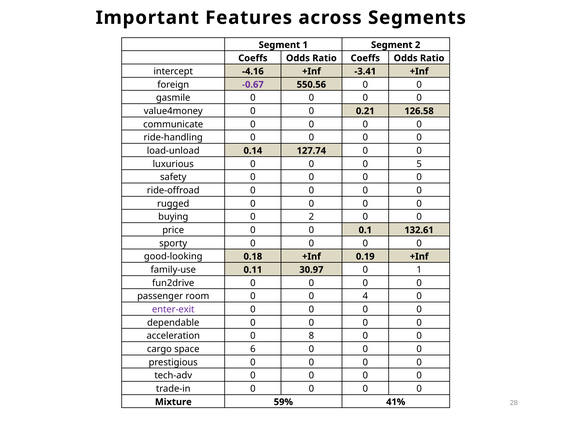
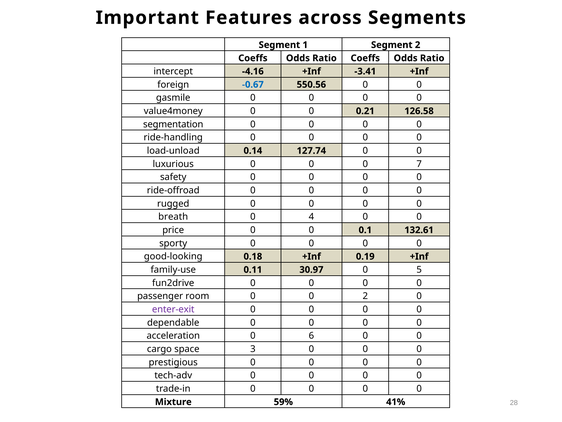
-0.67 colour: purple -> blue (253, 84)
communicate: communicate -> segmentation (173, 124)
5: 5 -> 7 (419, 164)
buying: buying -> breath (173, 217)
0 2: 2 -> 4 (311, 217)
0 1: 1 -> 5 (419, 269)
0 4: 4 -> 2 (365, 296)
8: 8 -> 6 (311, 335)
6: 6 -> 3 (253, 349)
